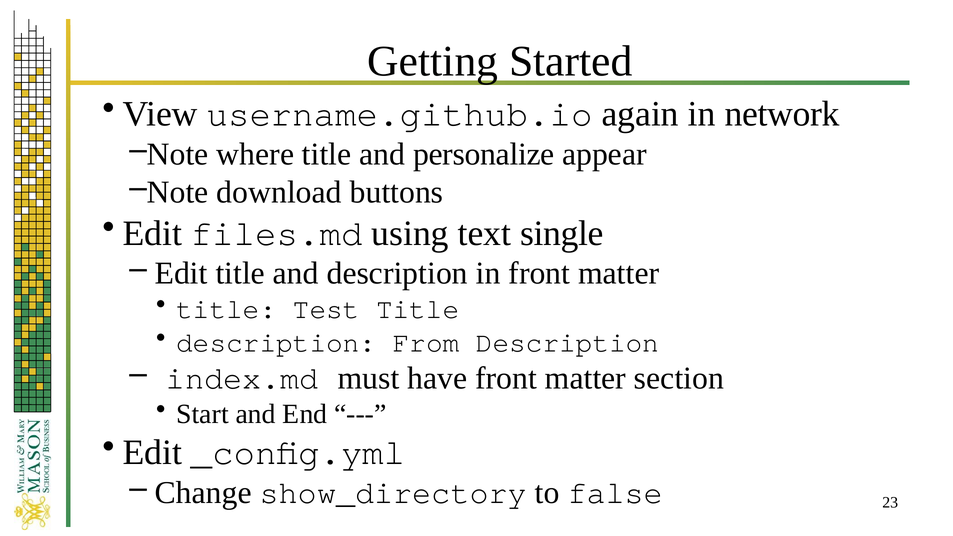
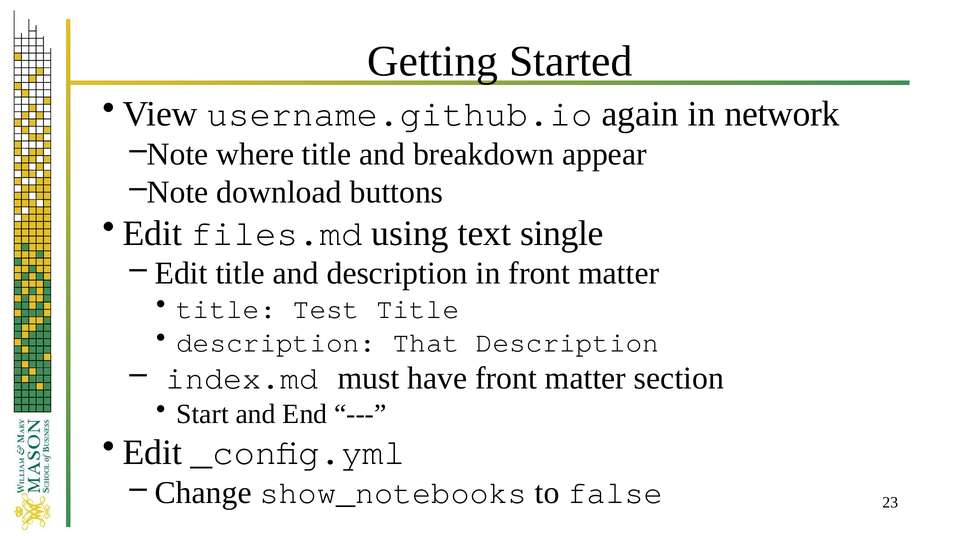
personalize: personalize -> breakdown (484, 154)
From: From -> That (426, 342)
show_directory: show_directory -> show_notebooks (393, 493)
